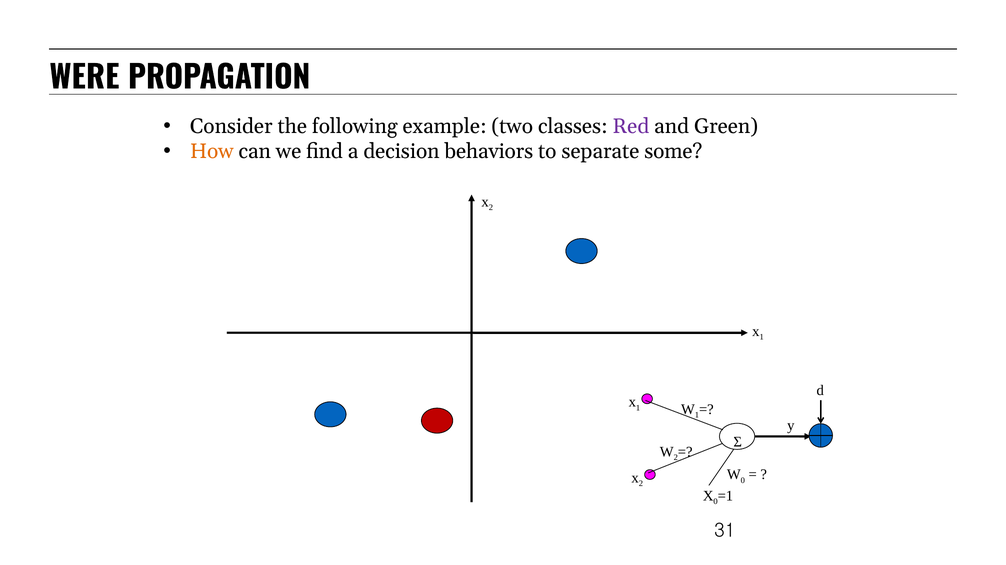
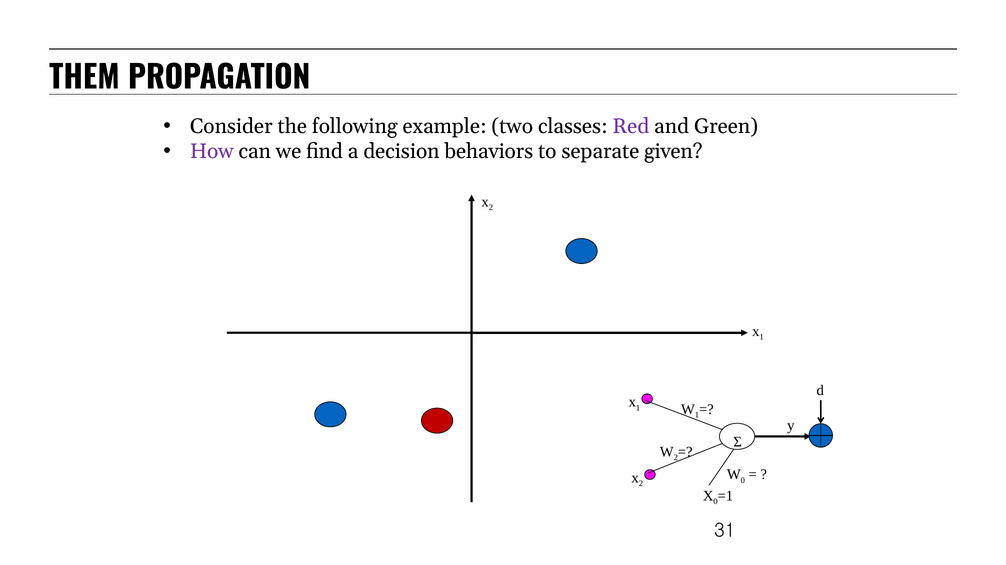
WERE: WERE -> THEM (84, 78)
How colour: orange -> purple (212, 152)
some: some -> given (673, 152)
